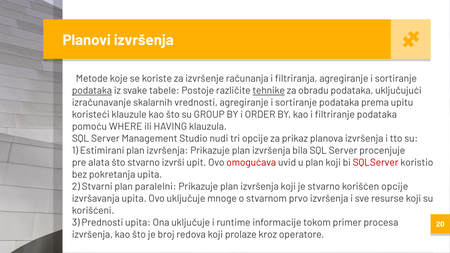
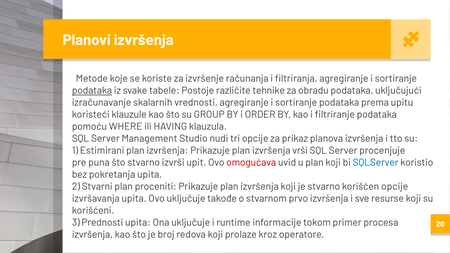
tehnike underline: present -> none (269, 91)
bila: bila -> vrši (300, 151)
alata: alata -> puna (99, 163)
SQLServer colour: red -> blue (376, 163)
paralelni: paralelni -> proceniti (156, 187)
mnoge: mnoge -> takođe (222, 199)
